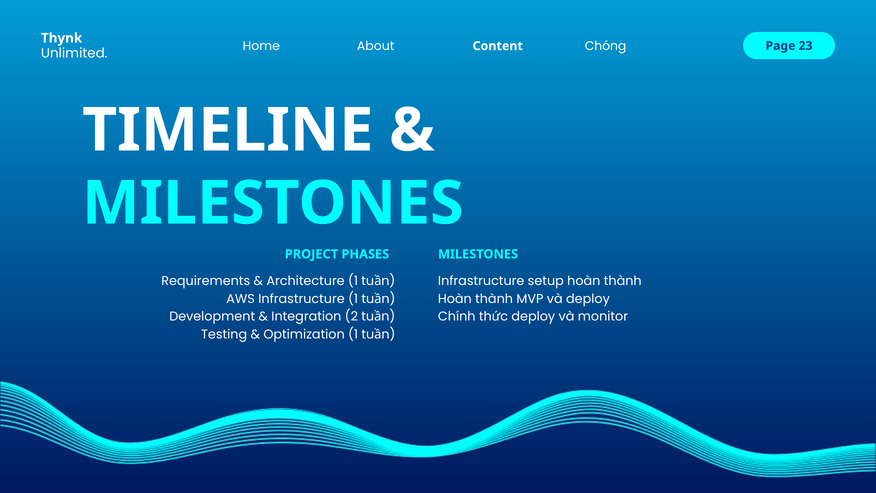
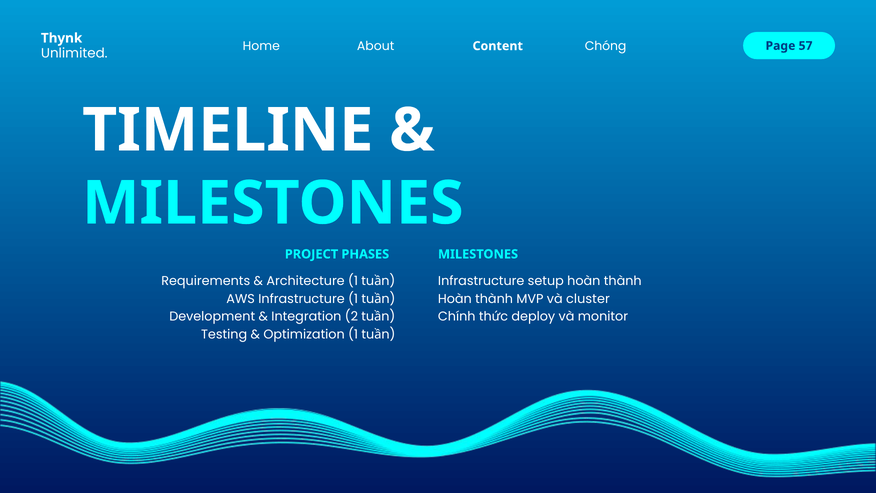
23: 23 -> 57 (806, 46)
và deploy: deploy -> cluster (588, 299)
